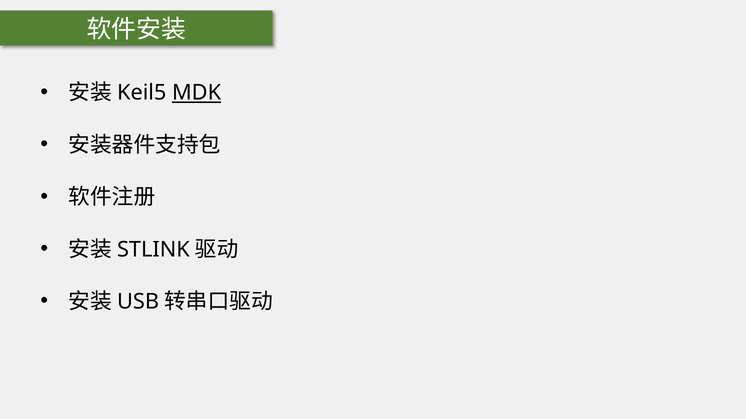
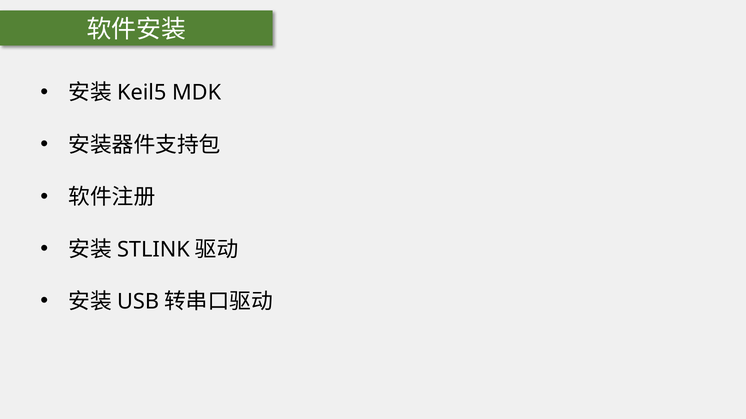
MDK underline: present -> none (197, 93)
